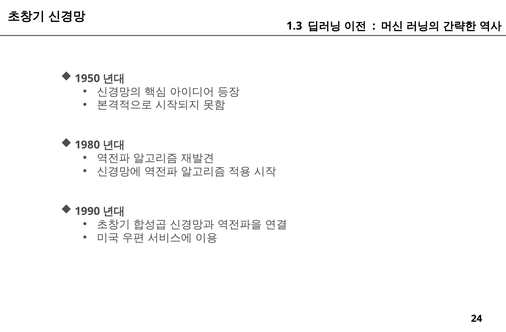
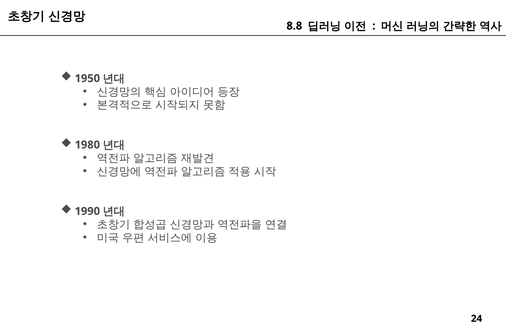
1.3: 1.3 -> 8.8 (294, 26)
